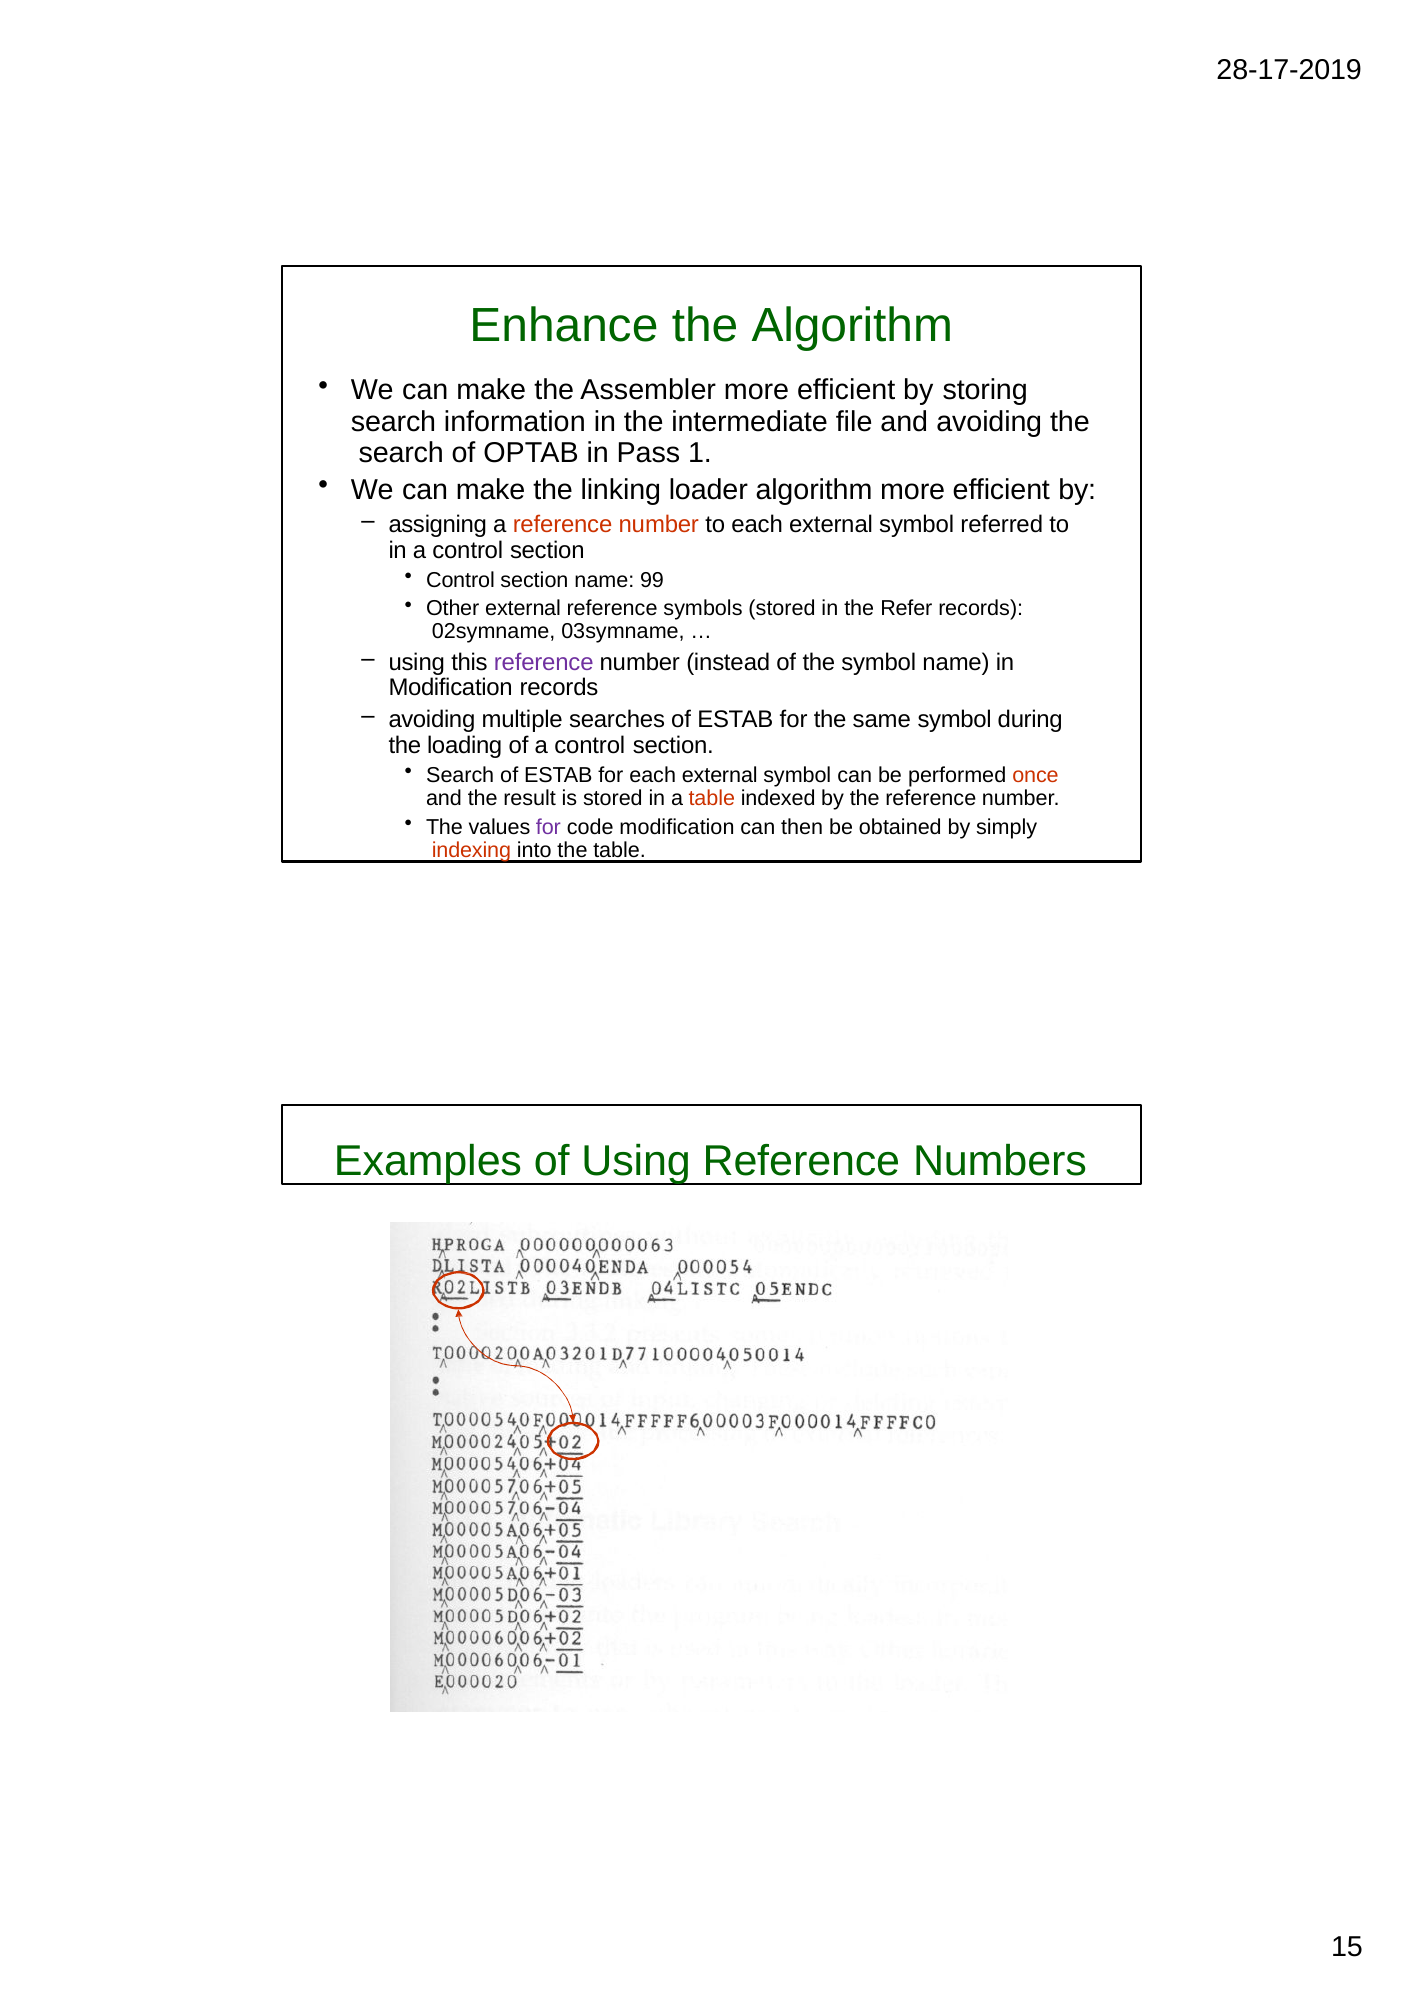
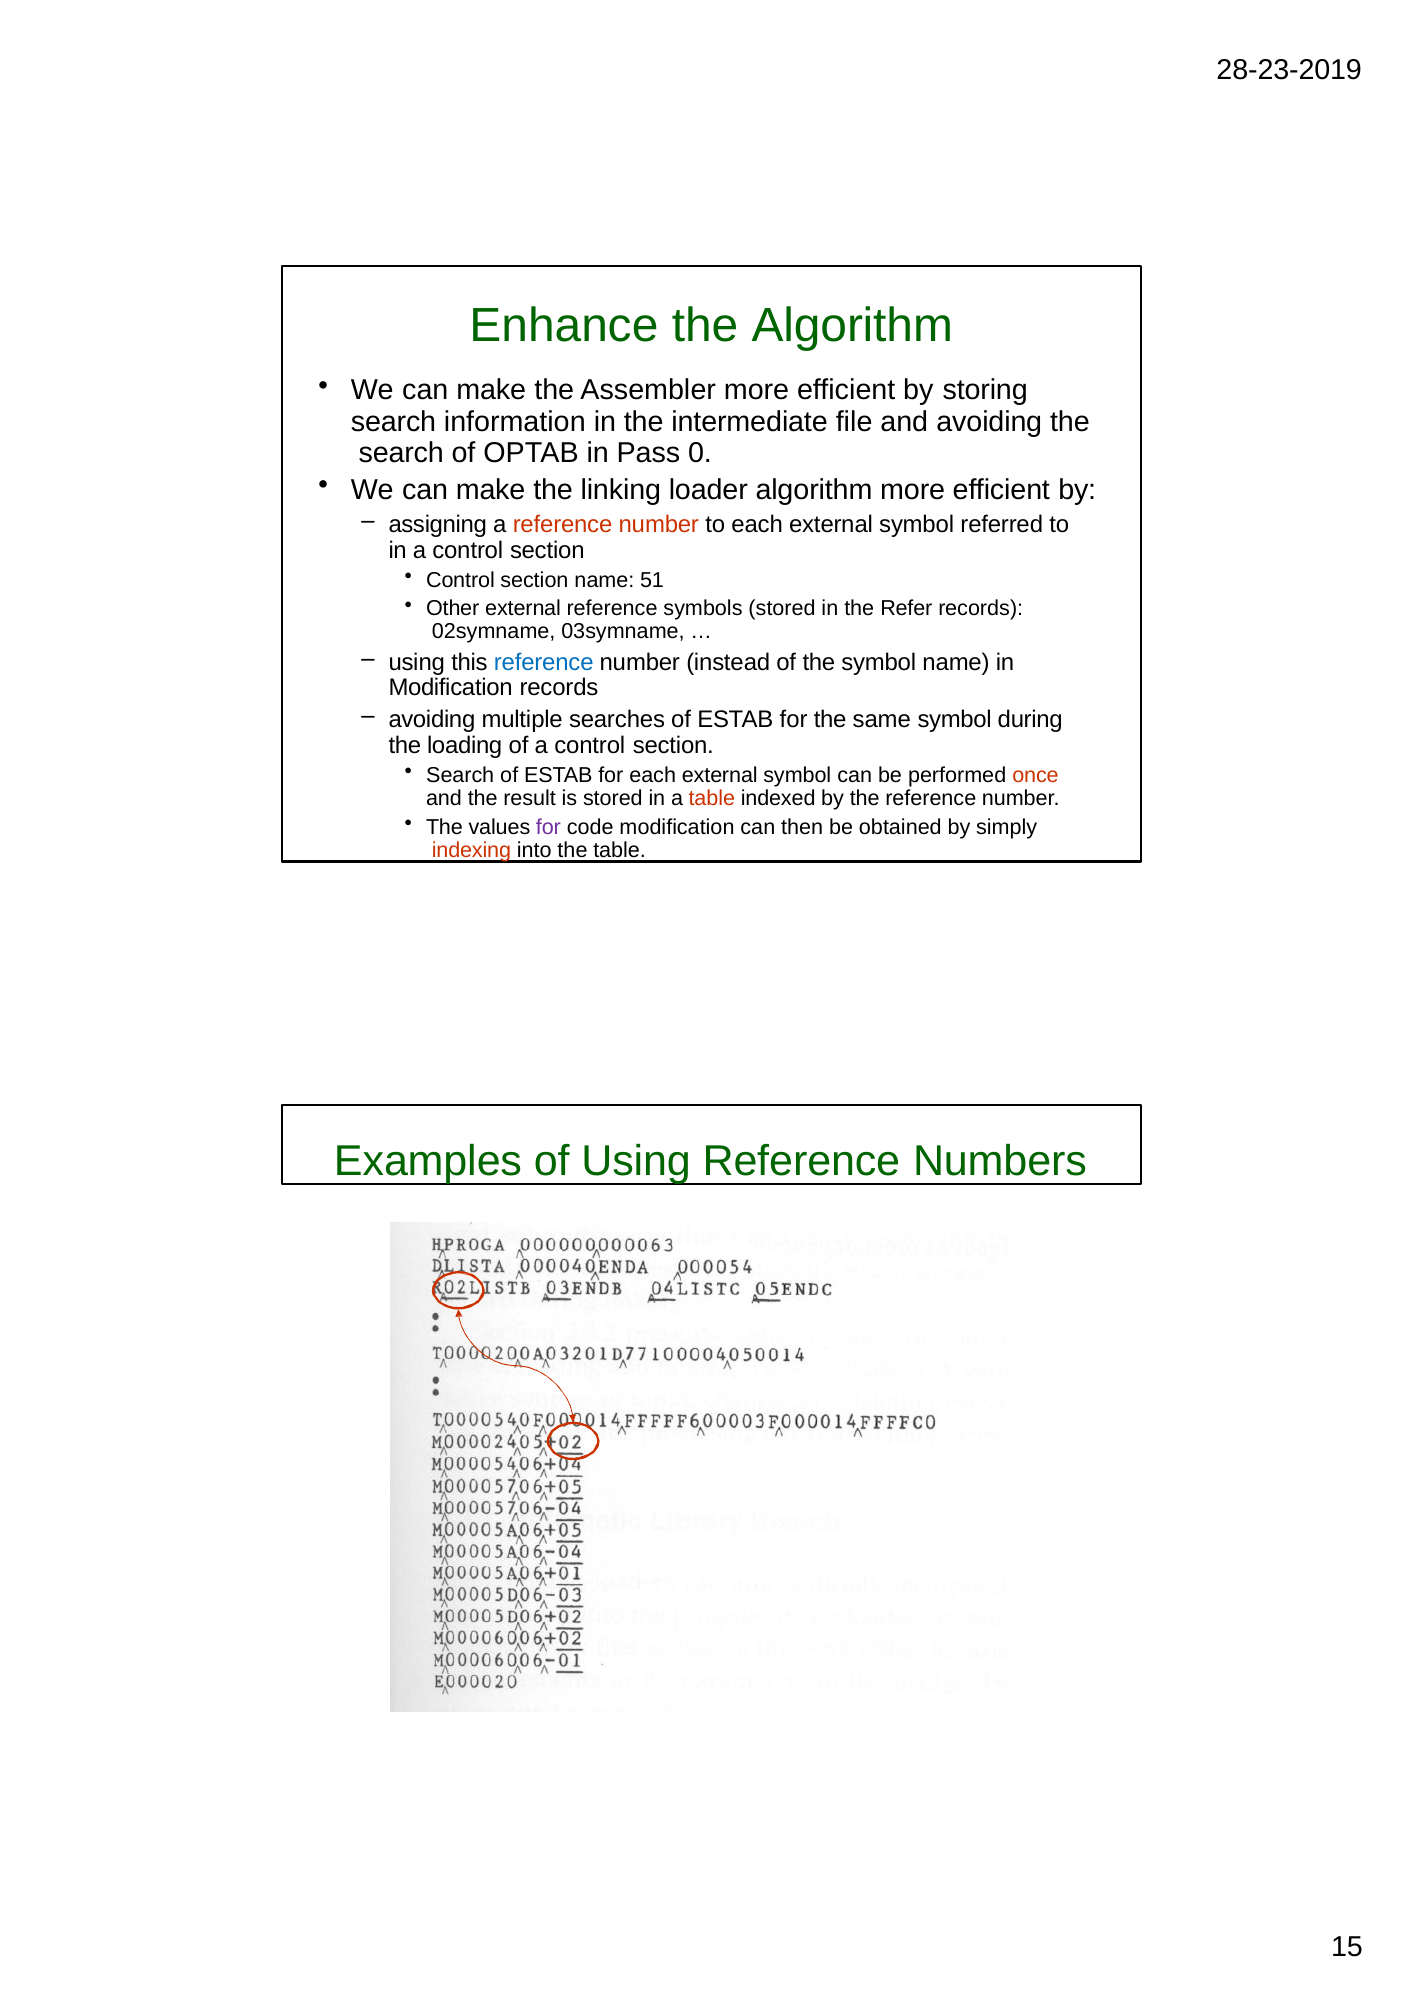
28-17-2019: 28-17-2019 -> 28-23-2019 (1289, 70)
1: 1 -> 0 (700, 453)
99: 99 -> 51 (652, 580)
reference colour: purple -> blue (544, 662)
